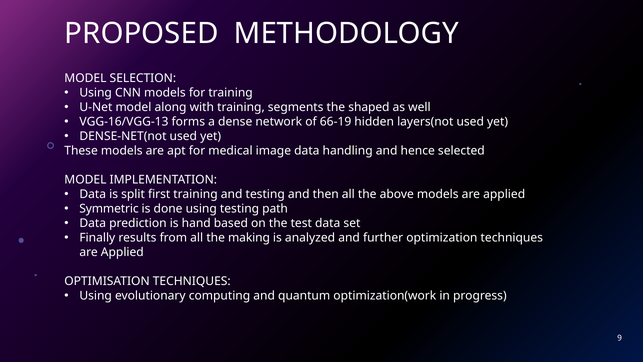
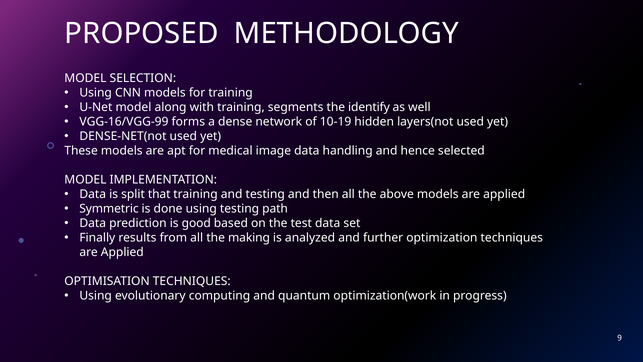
shaped: shaped -> identify (369, 107)
VGG-16/VGG-13: VGG-16/VGG-13 -> VGG-16/VGG-99 (124, 122)
66-19: 66-19 -> 10-19 (336, 122)
first: first -> that (159, 194)
hand: hand -> good (196, 223)
